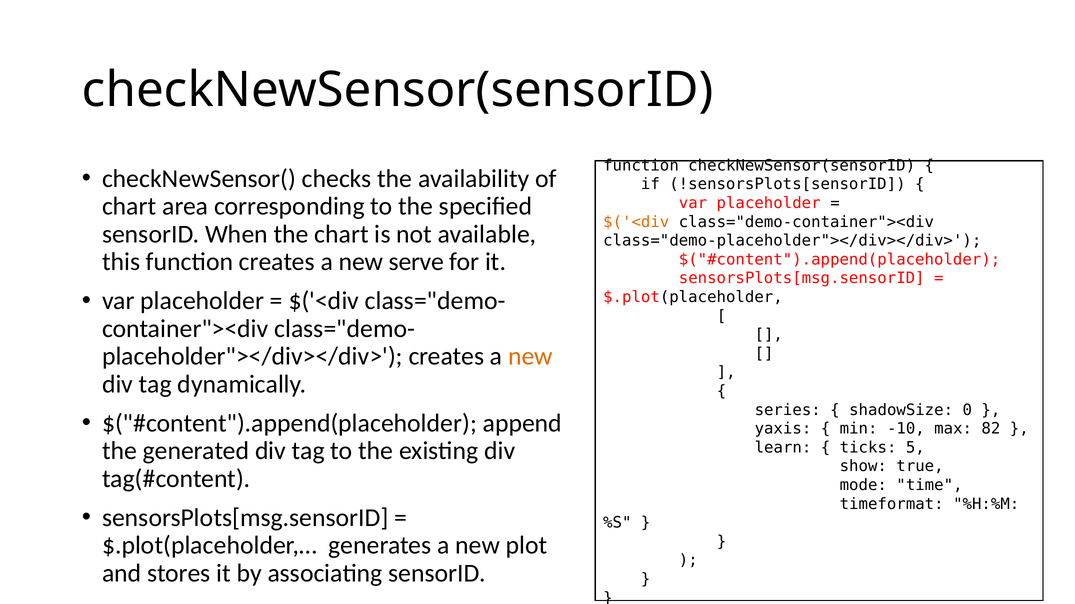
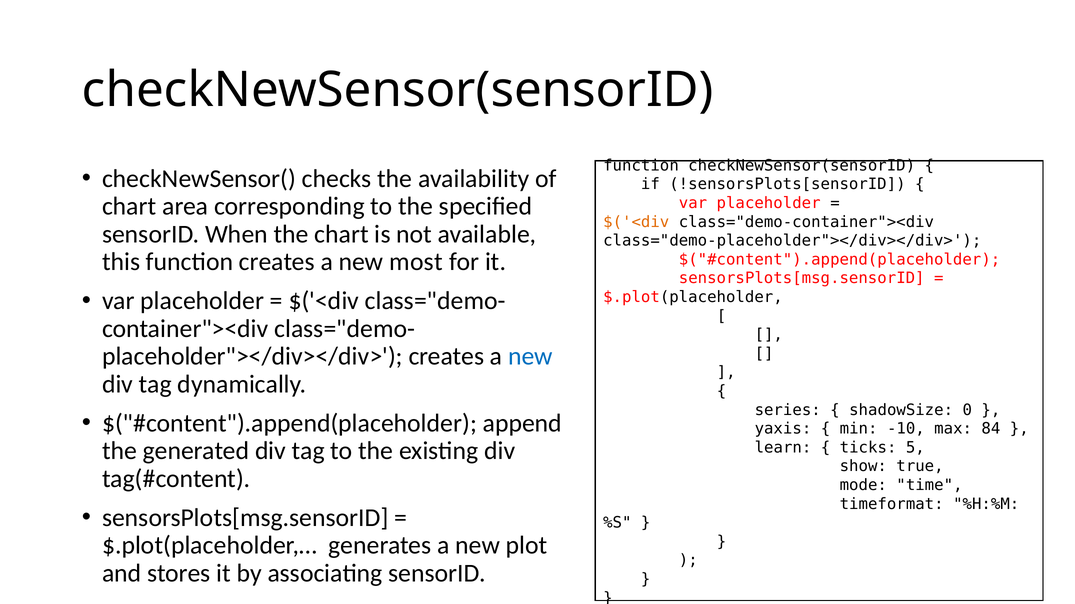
serve: serve -> most (416, 262)
new colour: orange -> blue (530, 357)
82: 82 -> 84 (991, 429)
